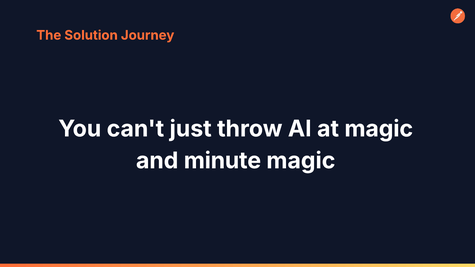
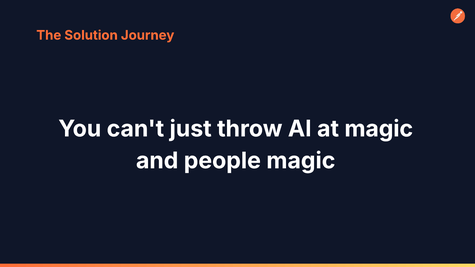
minute: minute -> people (222, 161)
